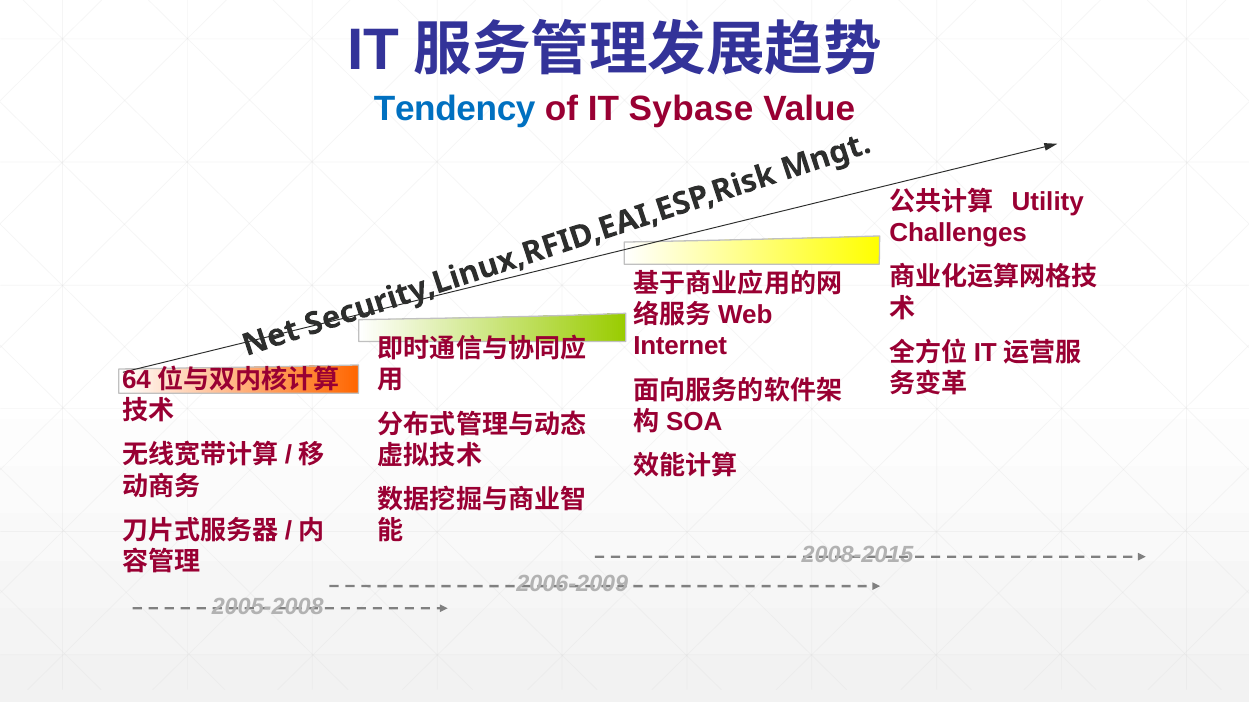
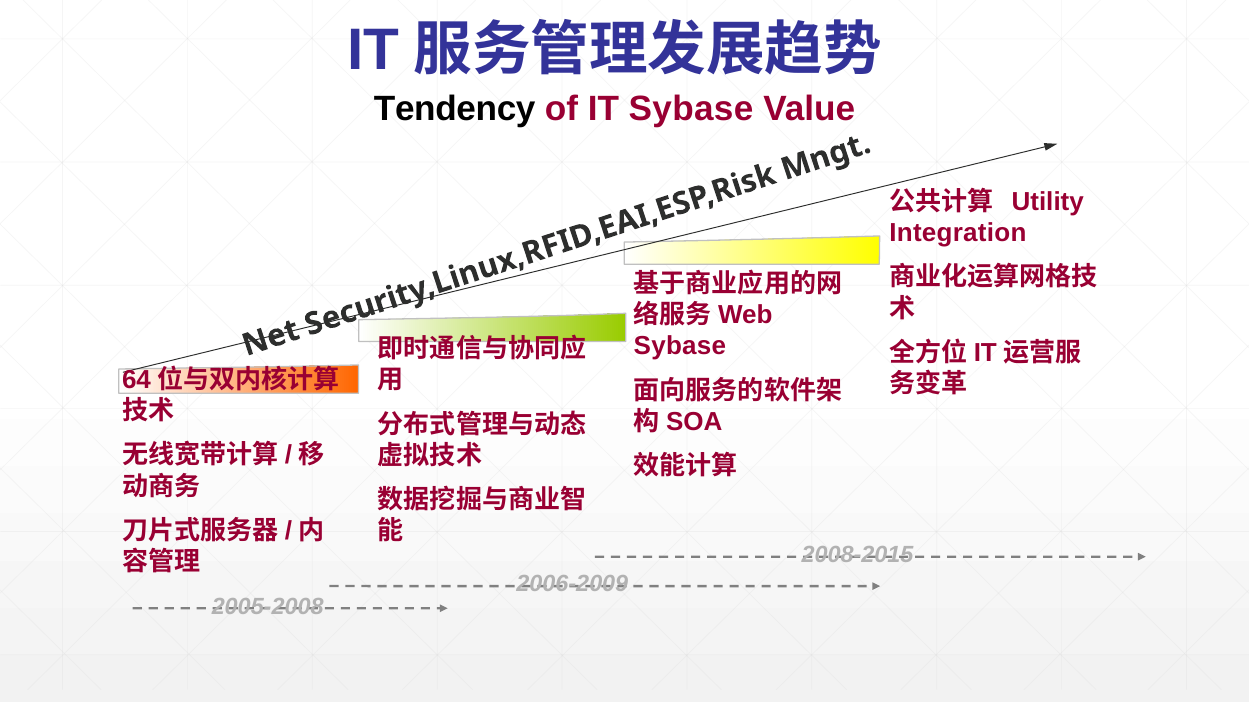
Tendency colour: blue -> black (455, 109)
Challenges: Challenges -> Integration (958, 233)
Internet: Internet -> Sybase (680, 347)
